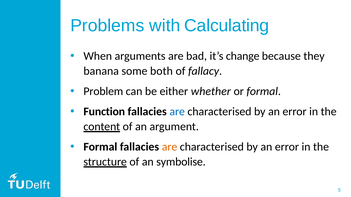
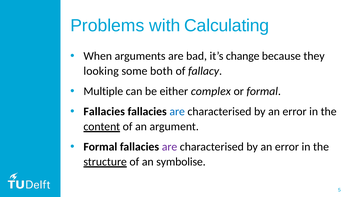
banana: banana -> looking (101, 71)
Problem: Problem -> Multiple (103, 92)
whether: whether -> complex (211, 92)
Function: Function -> Fallacies (104, 112)
are colour: orange -> purple (170, 147)
